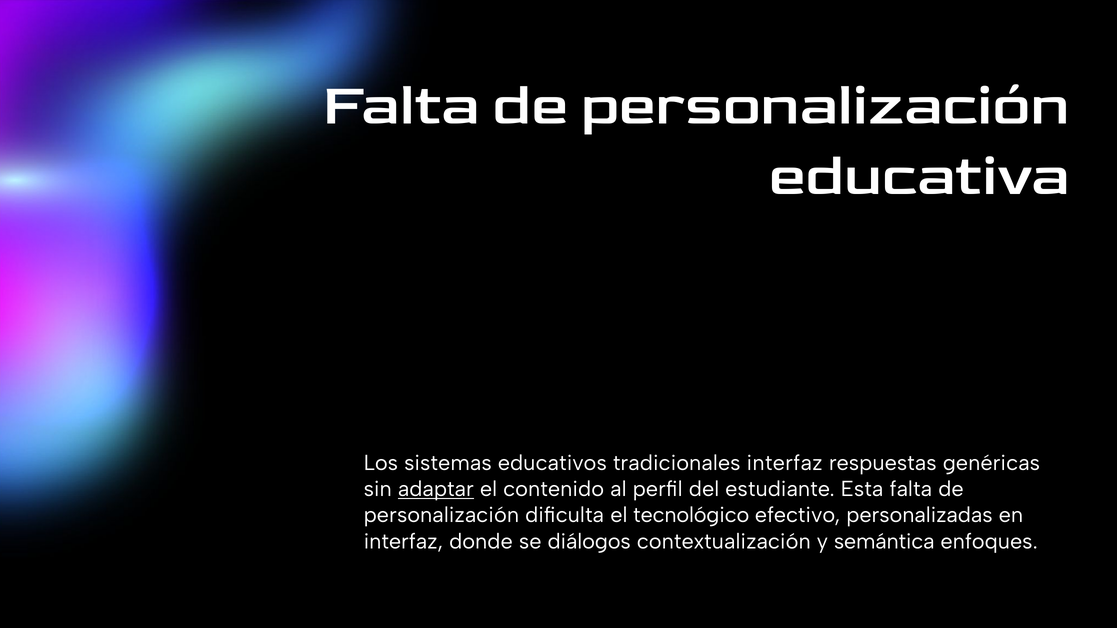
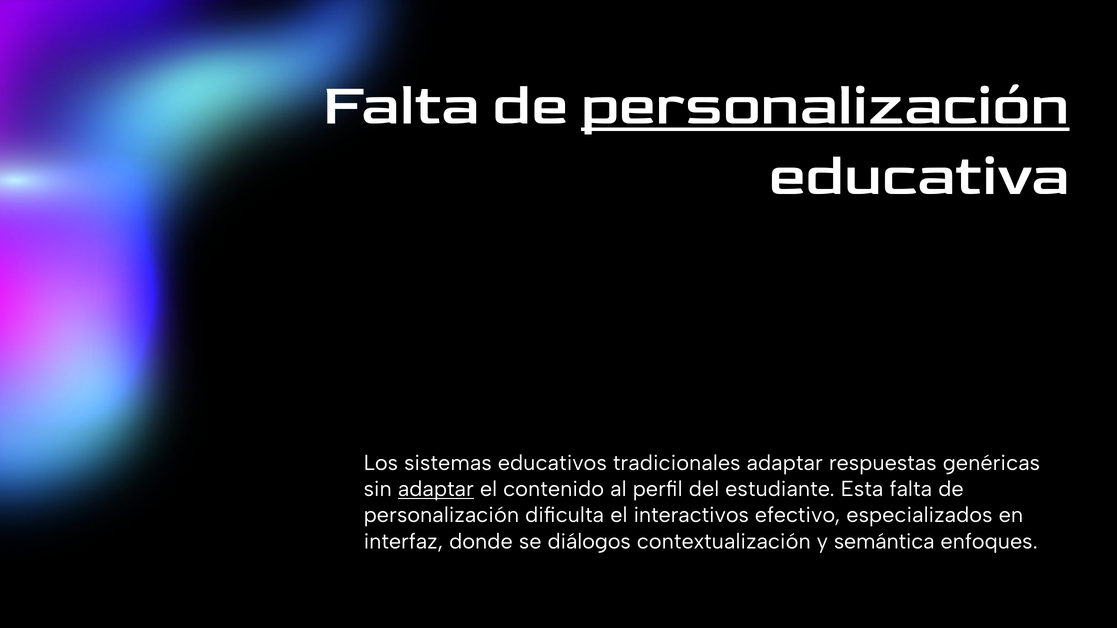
personalización underline: none -> present (825, 104)
tradicionales interfaz: interfaz -> adaptar (785, 463)
tecnológico: tecnológico -> interactivos (691, 516)
personalizadas: personalizadas -> especializados (919, 516)
